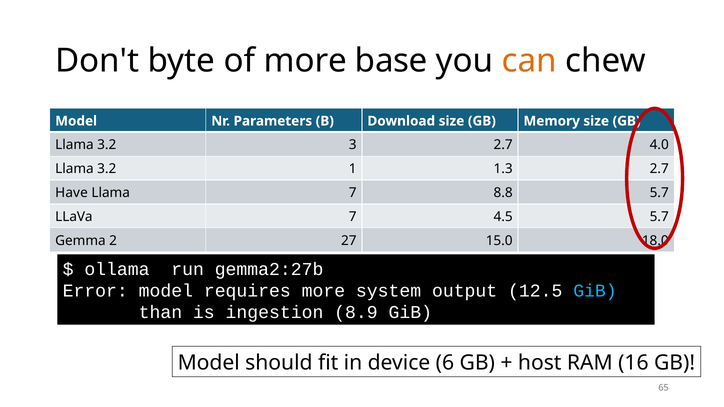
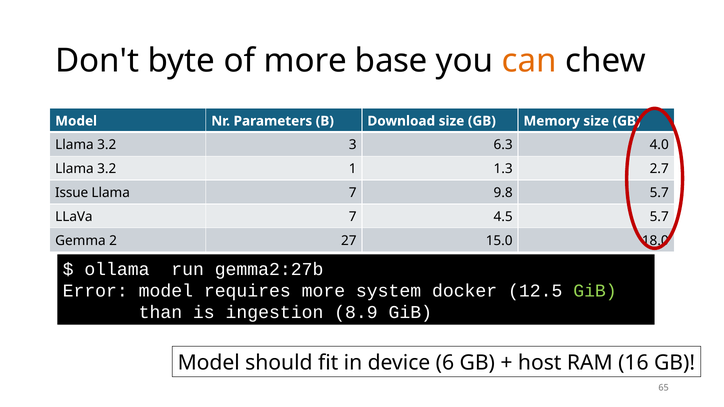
3 2.7: 2.7 -> 6.3 (503, 145)
Have: Have -> Issue (72, 193)
8.8: 8.8 -> 9.8 (503, 193)
output: output -> docker (465, 291)
GiB colour: light blue -> light green (595, 291)
